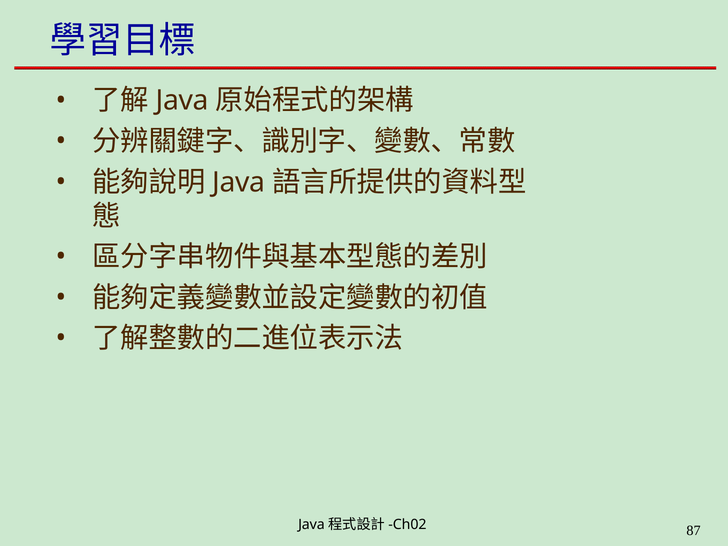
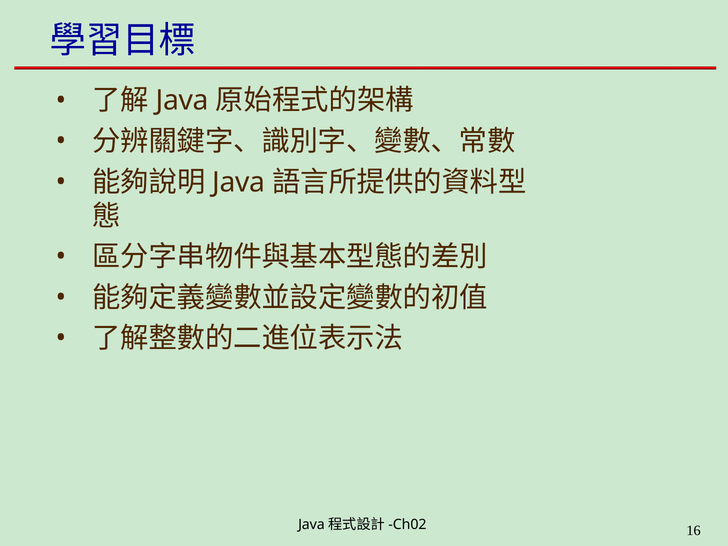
87: 87 -> 16 (694, 531)
